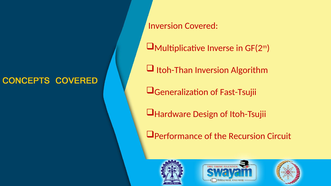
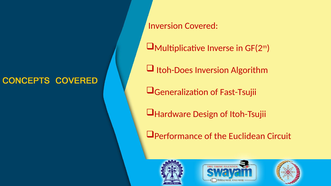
Itoh-Than: Itoh-Than -> Itoh-Does (175, 70)
Recursion: Recursion -> Euclidean (247, 136)
